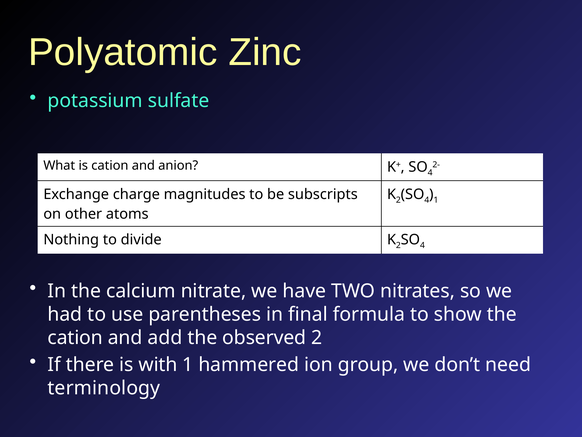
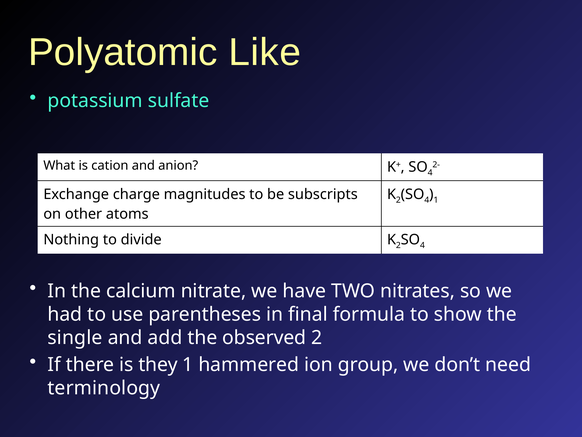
Zinc: Zinc -> Like (265, 52)
cation: cation -> single (75, 337)
with: with -> they (158, 364)
